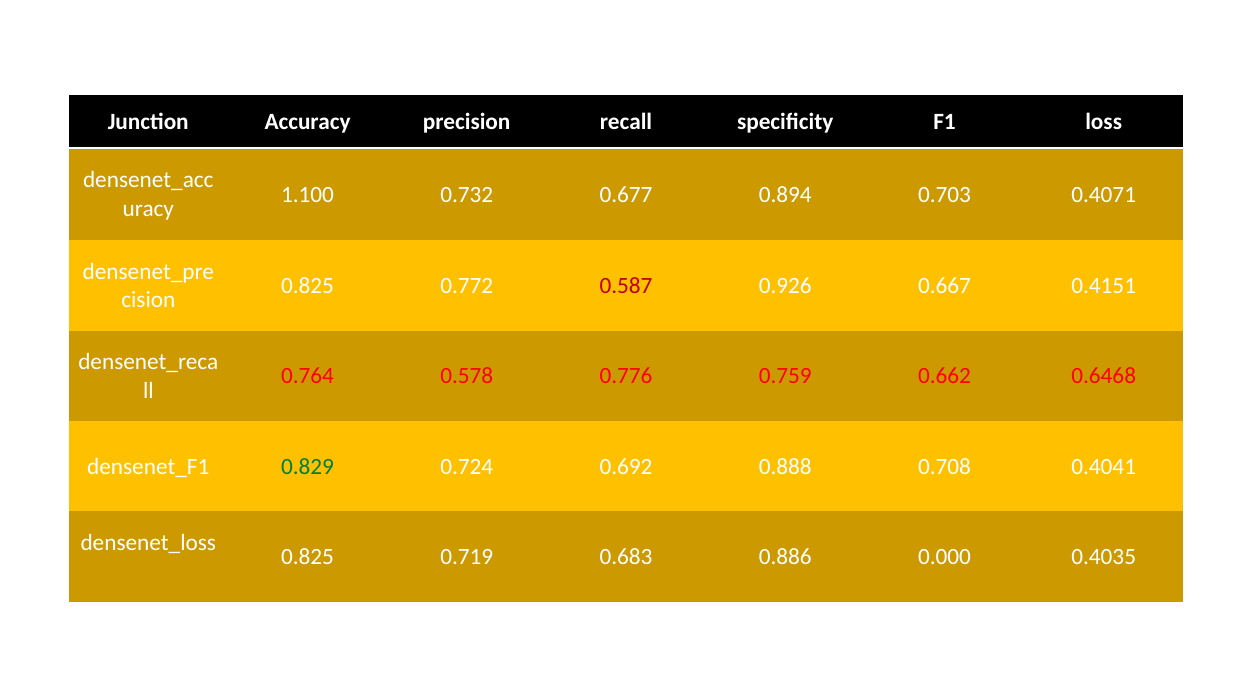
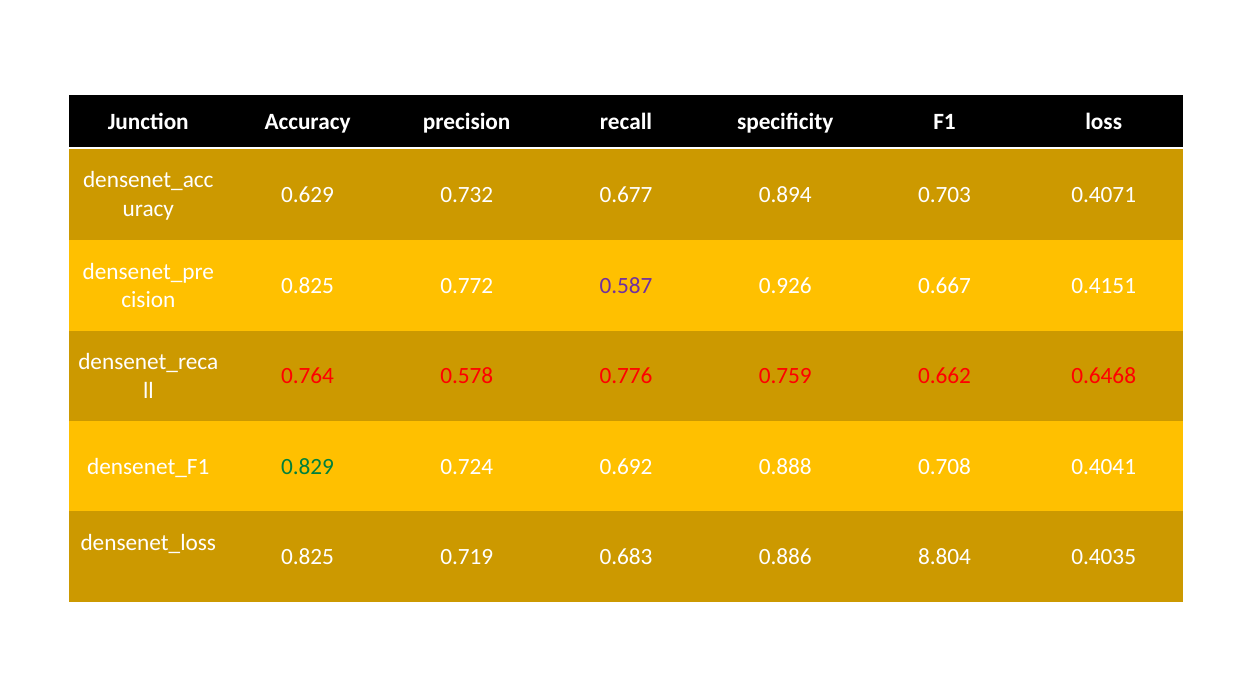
1.100: 1.100 -> 0.629 (308, 194)
0.587 colour: red -> purple (626, 286)
0.000: 0.000 -> 8.804 (944, 557)
